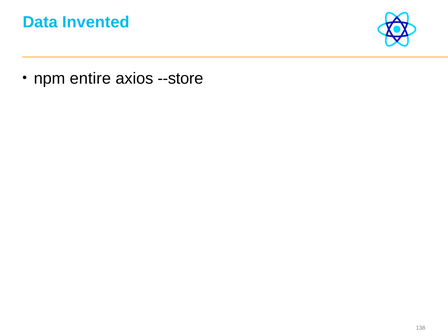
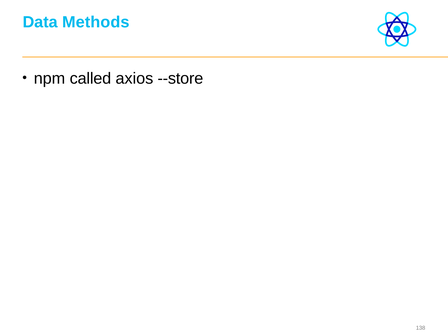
Invented: Invented -> Methods (96, 22)
entire: entire -> called (90, 78)
